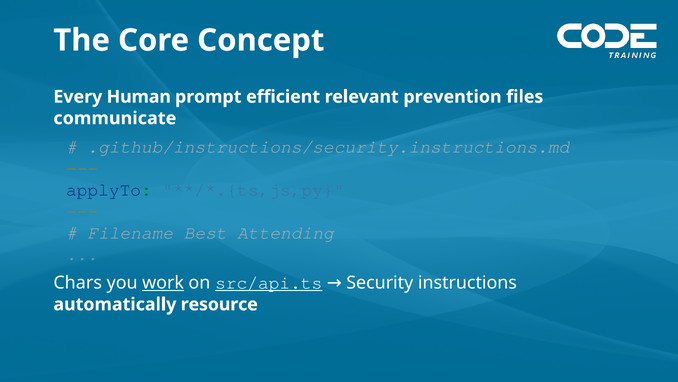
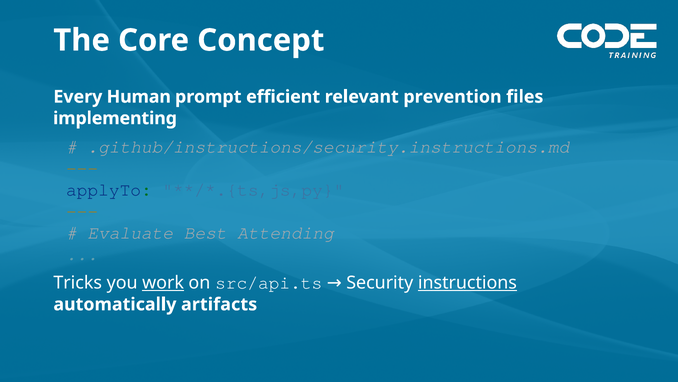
communicate: communicate -> implementing (115, 118)
Filename: Filename -> Evaluate (130, 232)
Chars: Chars -> Tricks (78, 282)
src/api.ts underline: present -> none (269, 282)
instructions underline: none -> present (467, 282)
resource: resource -> artifacts (219, 304)
